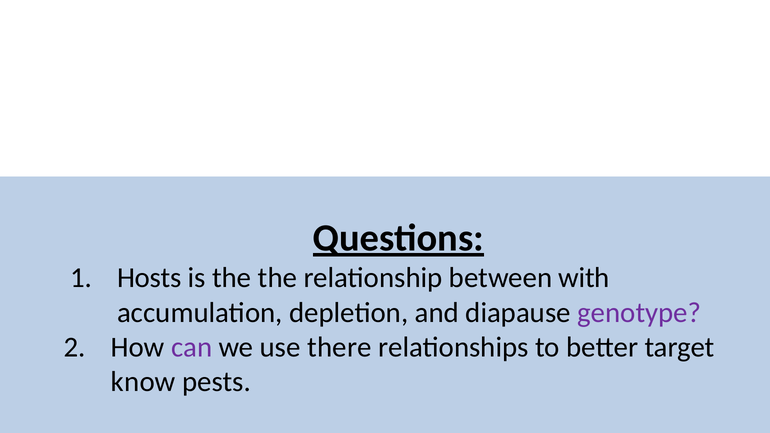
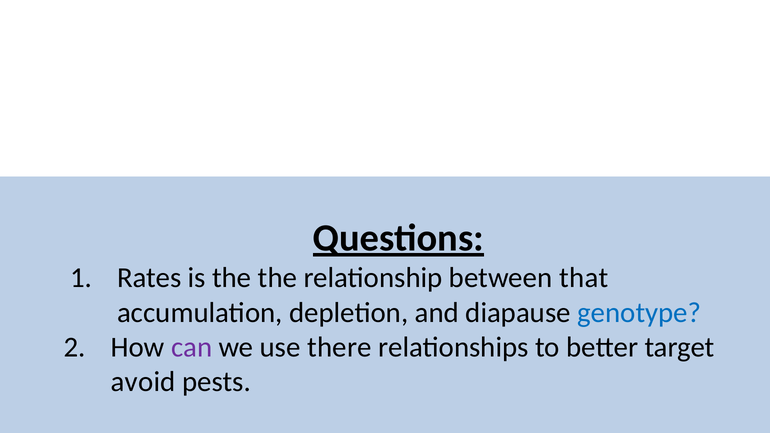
Hosts: Hosts -> Rates (149, 278)
with: with -> that (584, 278)
genotype colour: purple -> blue (639, 313)
know: know -> avoid (143, 382)
